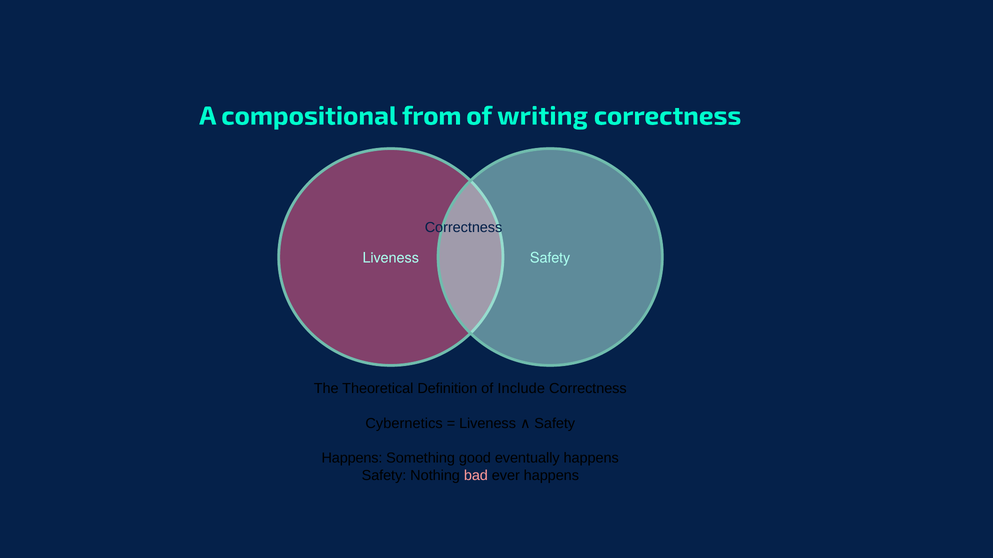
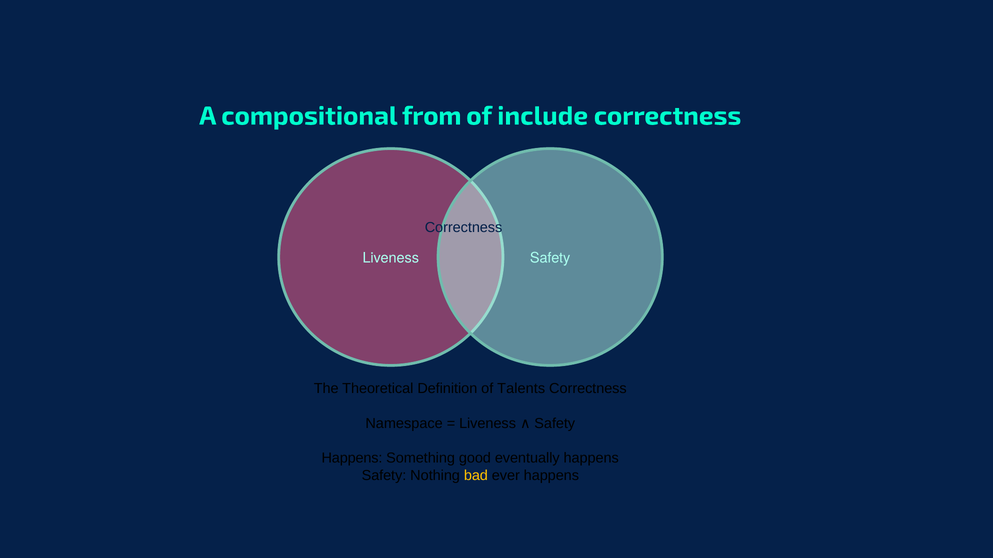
writing: writing -> include (543, 116)
Include: Include -> Talents (521, 389)
Cybernetics: Cybernetics -> Namespace (404, 424)
bad colour: pink -> yellow (476, 476)
